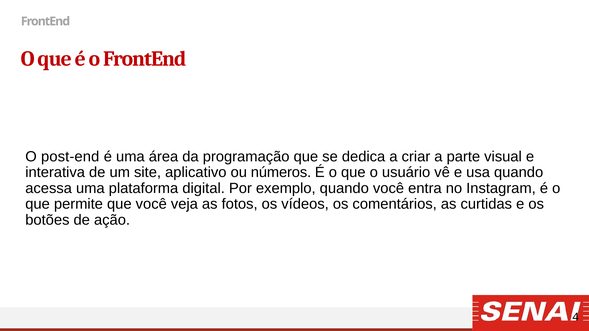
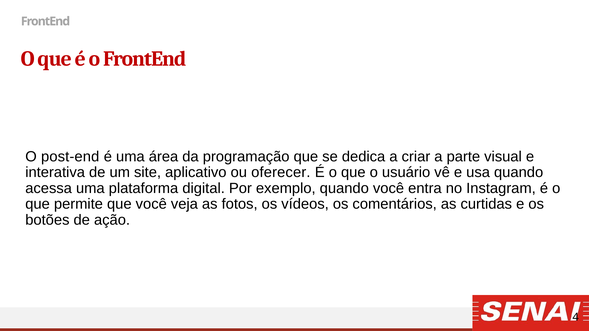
números: números -> oferecer (281, 173)
